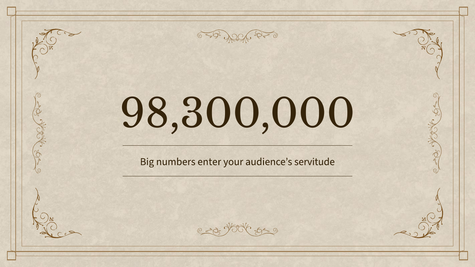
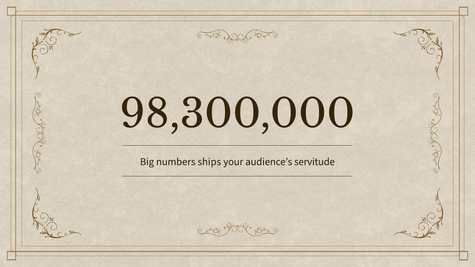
enter: enter -> ships (209, 162)
